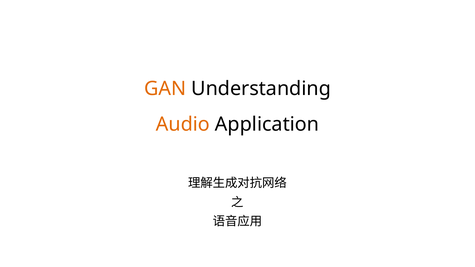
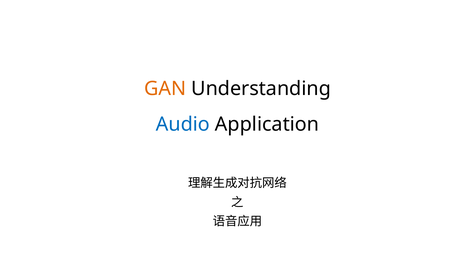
Audio colour: orange -> blue (183, 124)
